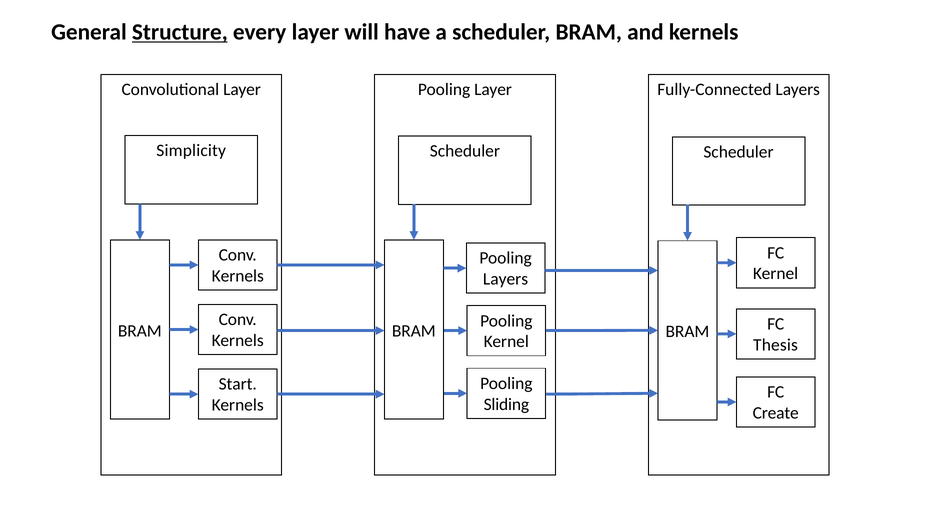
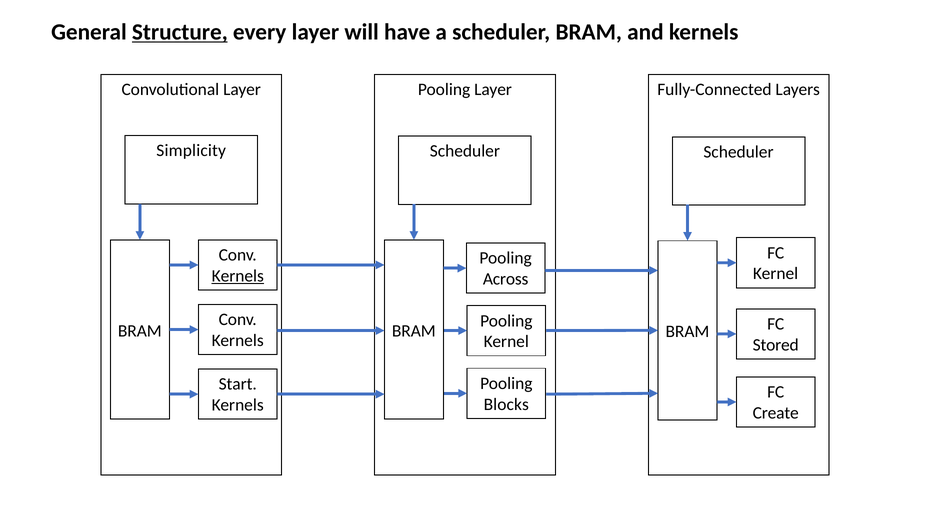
Kernels underline: none -> present (238, 276)
Layers: Layers -> Across (506, 279)
Thesis: Thesis -> Stored (776, 345)
Sliding: Sliding -> Blocks (506, 404)
